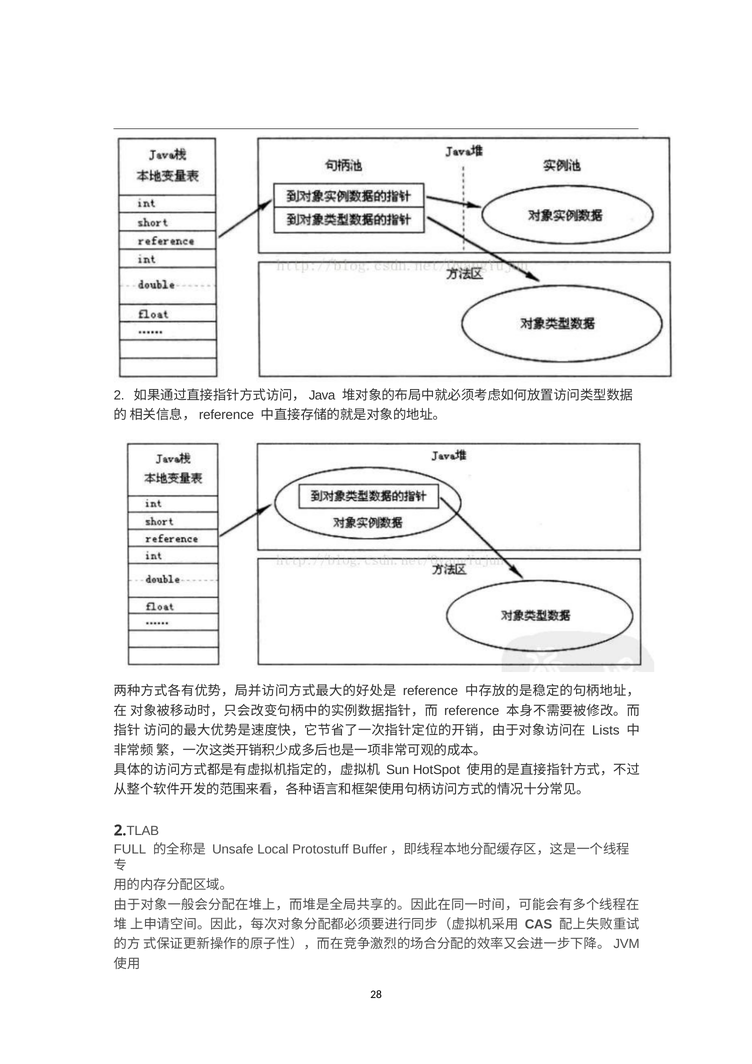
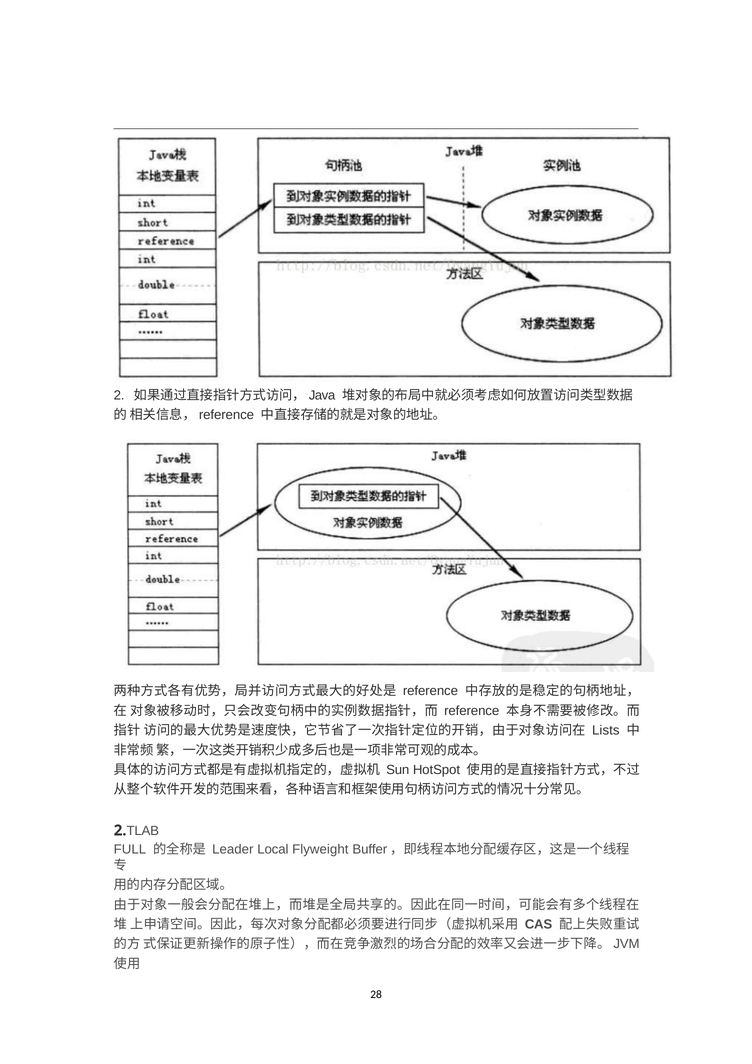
Unsafe: Unsafe -> Leader (233, 849)
Protostuff: Protostuff -> Flyweight (320, 849)
